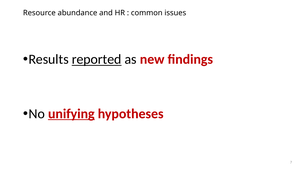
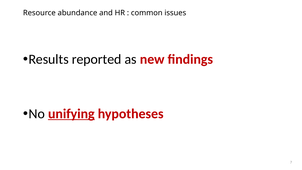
reported underline: present -> none (97, 59)
